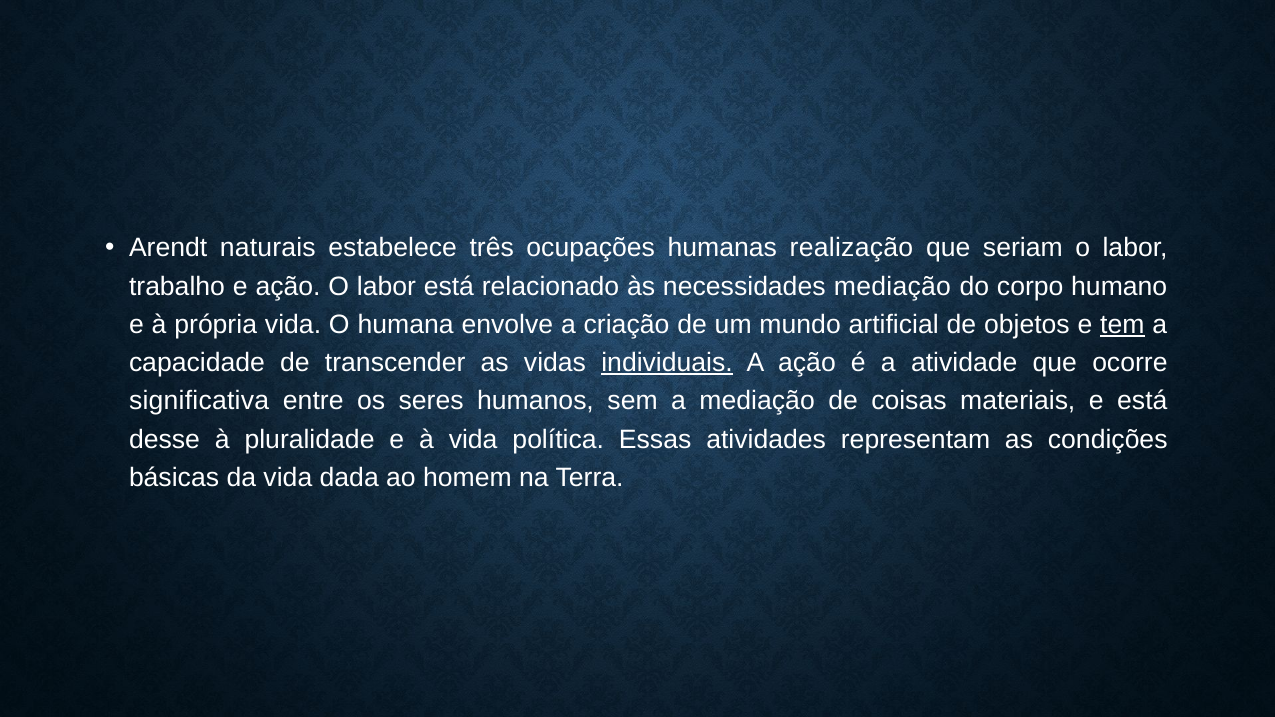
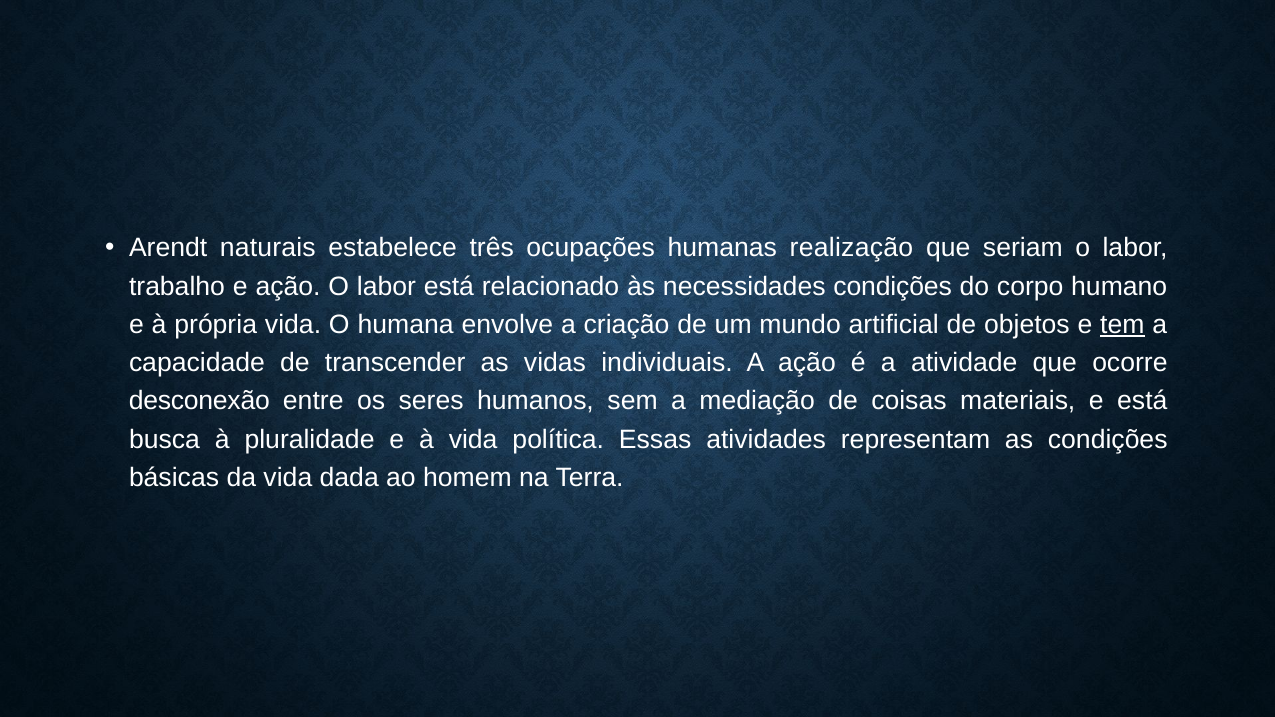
necessidades mediação: mediação -> condições (893, 286)
individuais underline: present -> none (667, 363)
significativa: significativa -> desconexão (199, 401)
desse: desse -> busca (164, 439)
